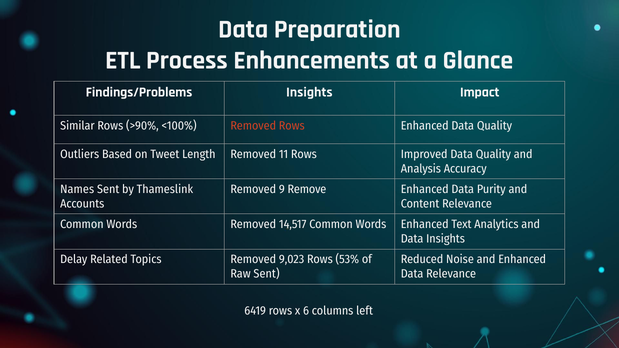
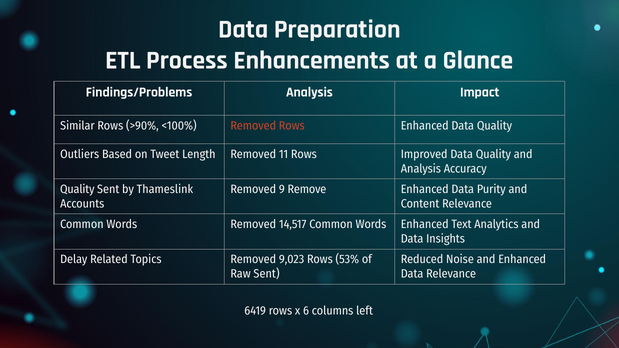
Findings/Problems Insights: Insights -> Analysis (309, 92)
Names: Names -> Quality (77, 189)
